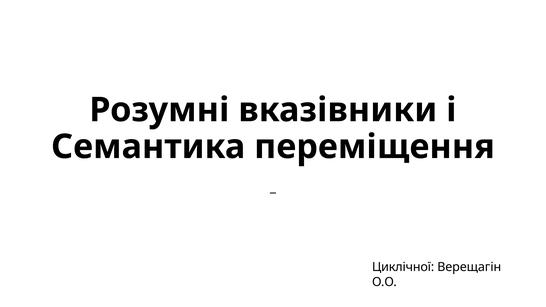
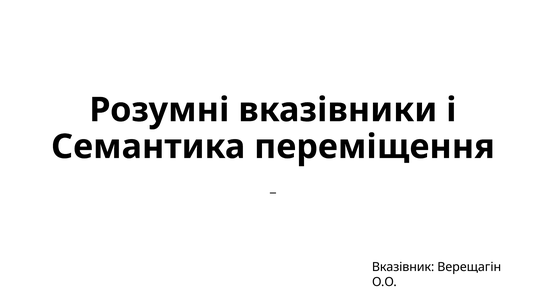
Циклічної: Циклічної -> Вказівник (403, 267)
